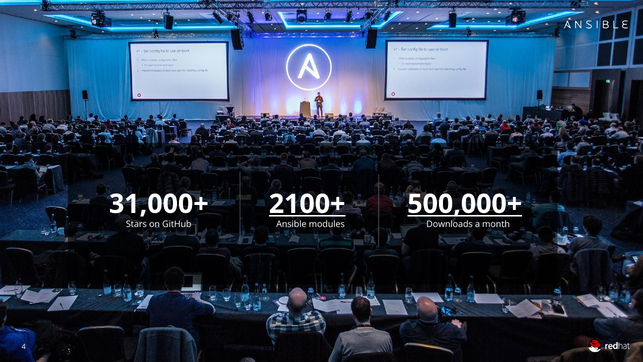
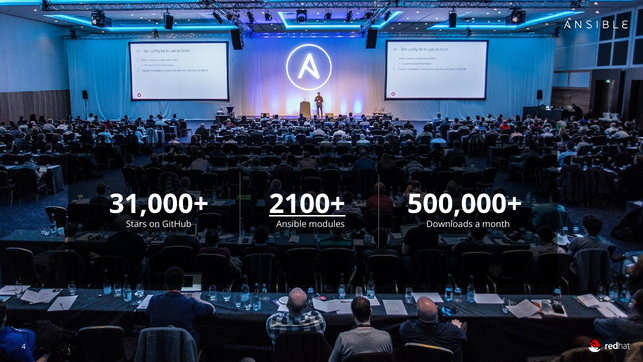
500,000+ underline: present -> none (465, 204)
